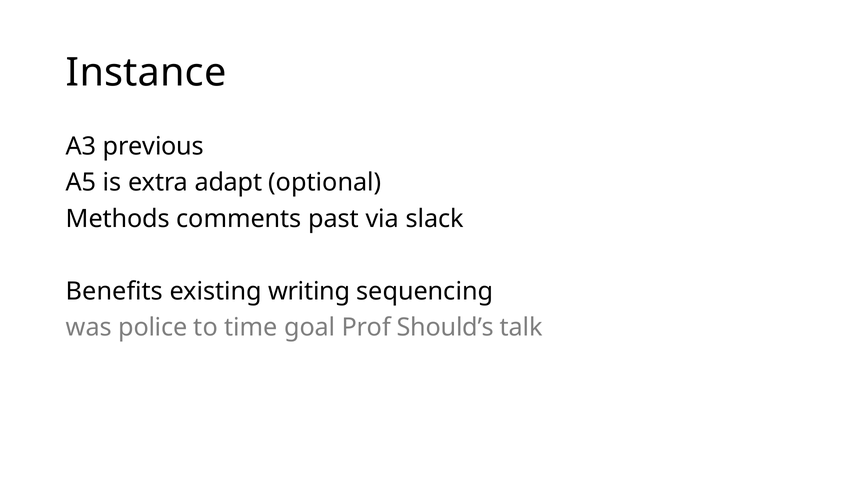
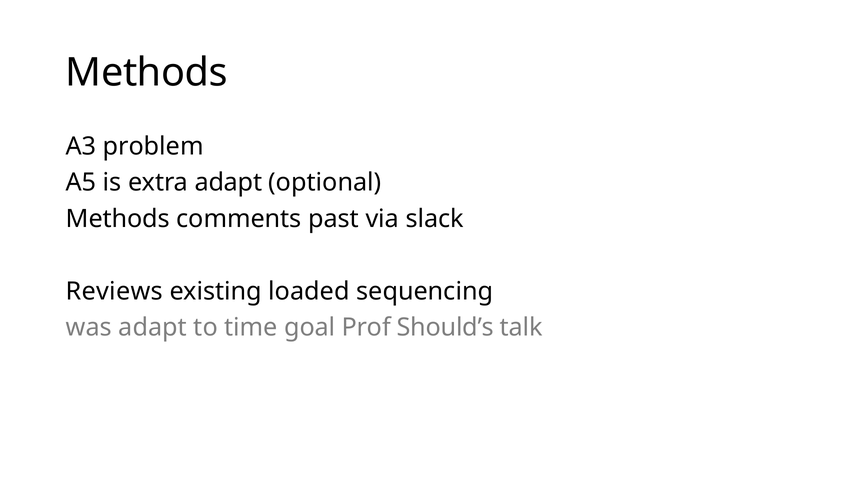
Instance: Instance -> Methods (147, 73)
previous: previous -> problem (153, 146)
Benefits: Benefits -> Reviews (114, 291)
writing: writing -> loaded (309, 291)
was police: police -> adapt (153, 327)
